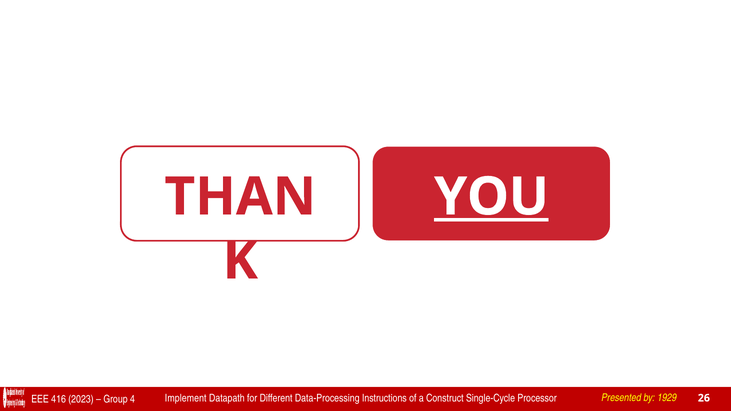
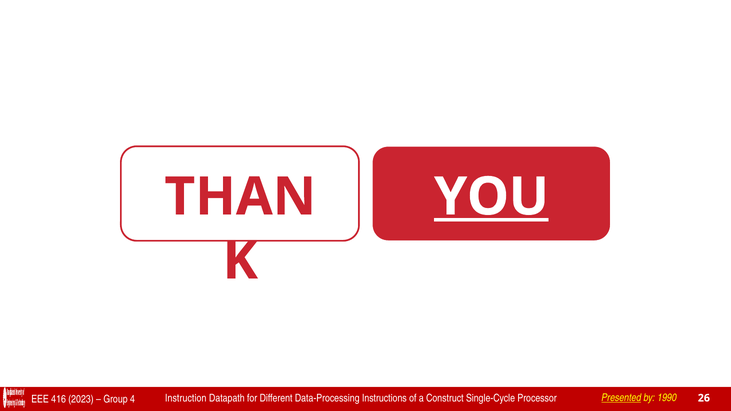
Implement: Implement -> Instruction (186, 398)
Presented underline: none -> present (621, 398)
1929: 1929 -> 1990 (667, 398)
